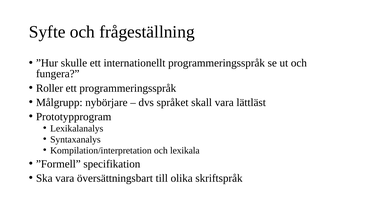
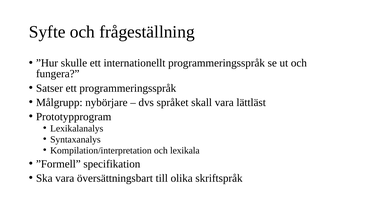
Roller: Roller -> Satser (49, 88)
